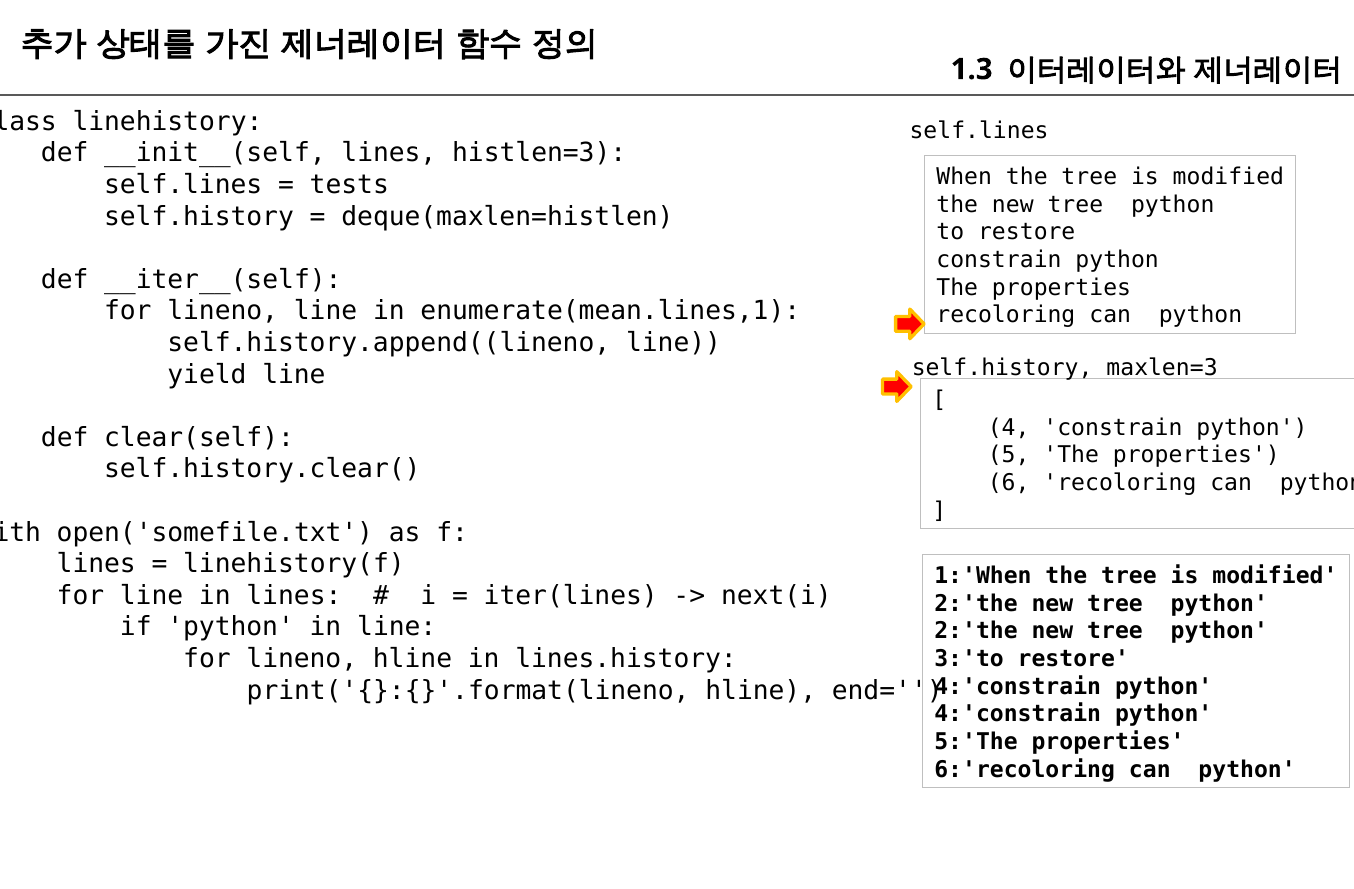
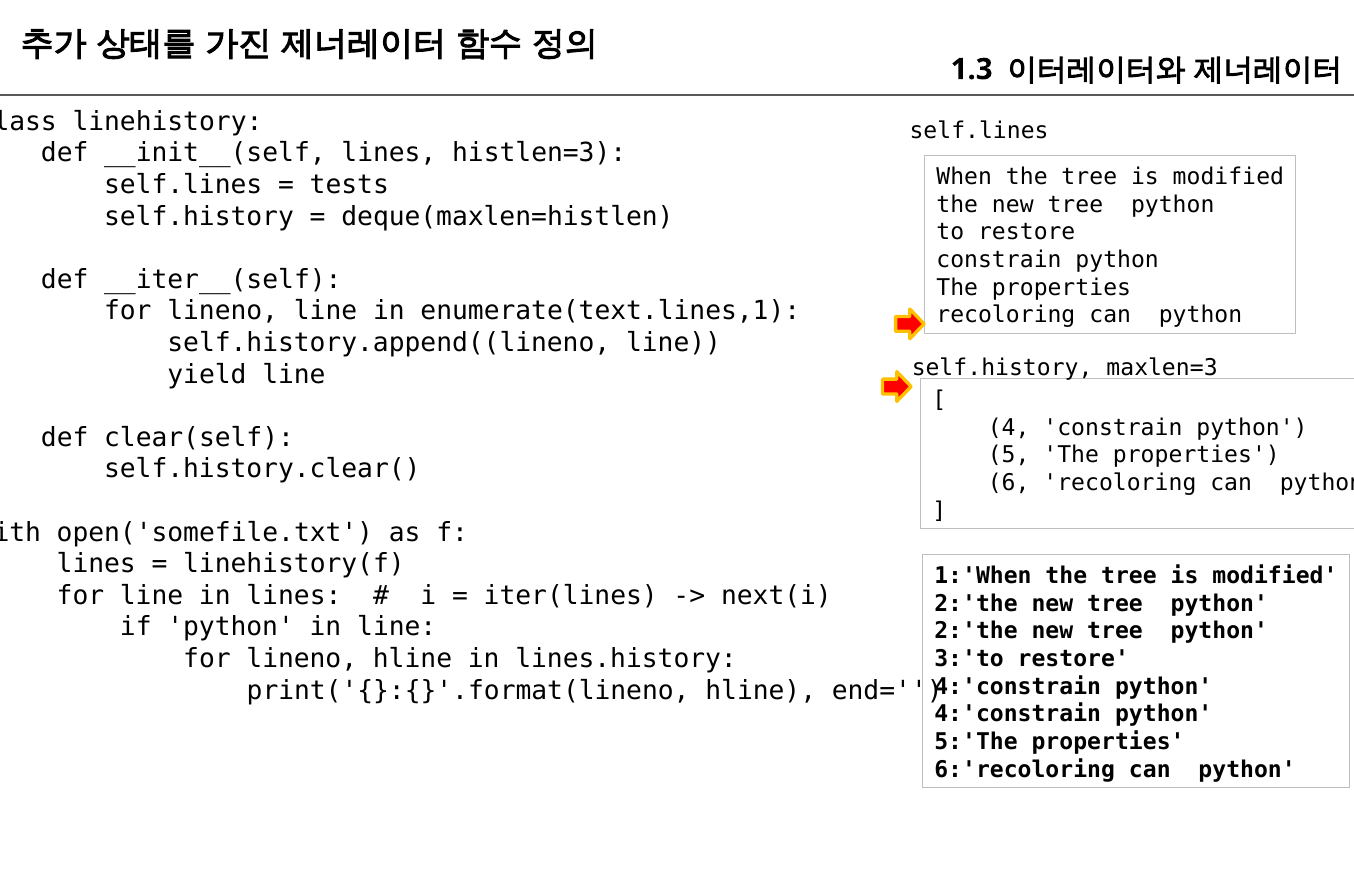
enumerate(mean.lines,1: enumerate(mean.lines,1 -> enumerate(text.lines,1 (610, 311)
